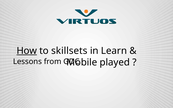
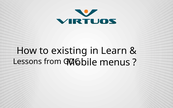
How underline: present -> none (27, 51)
skillsets: skillsets -> existing (69, 51)
played: played -> menus (115, 62)
